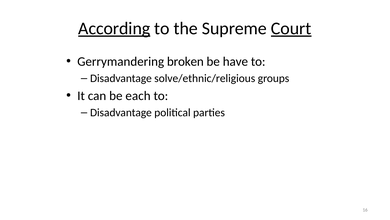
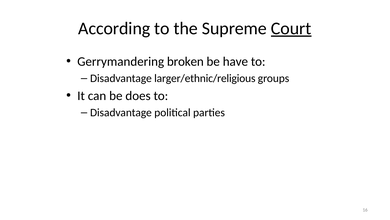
According underline: present -> none (114, 28)
solve/ethnic/religious: solve/ethnic/religious -> larger/ethnic/religious (205, 78)
each: each -> does (138, 96)
